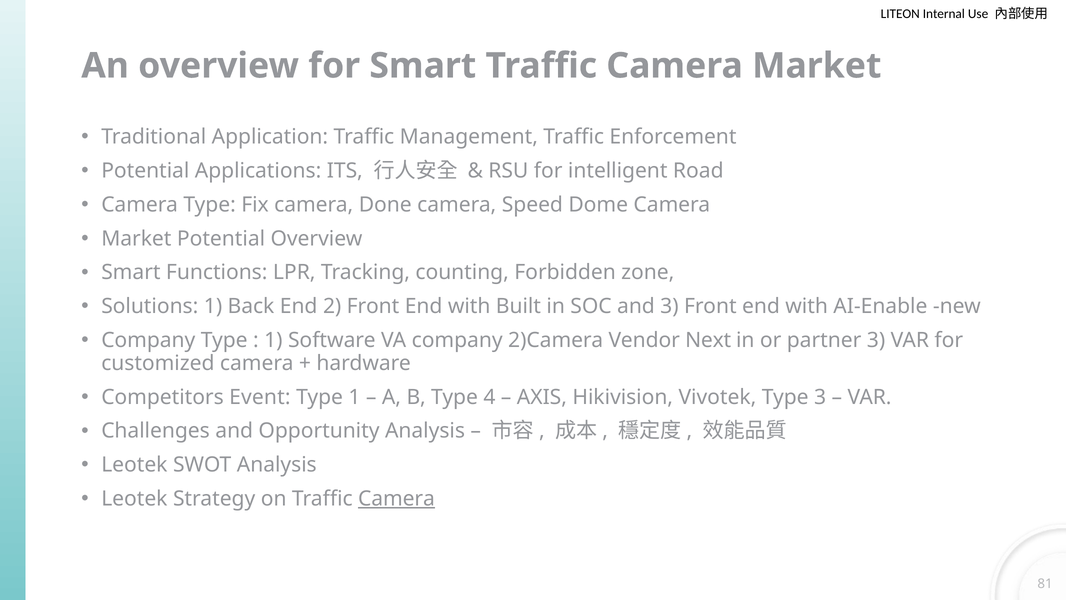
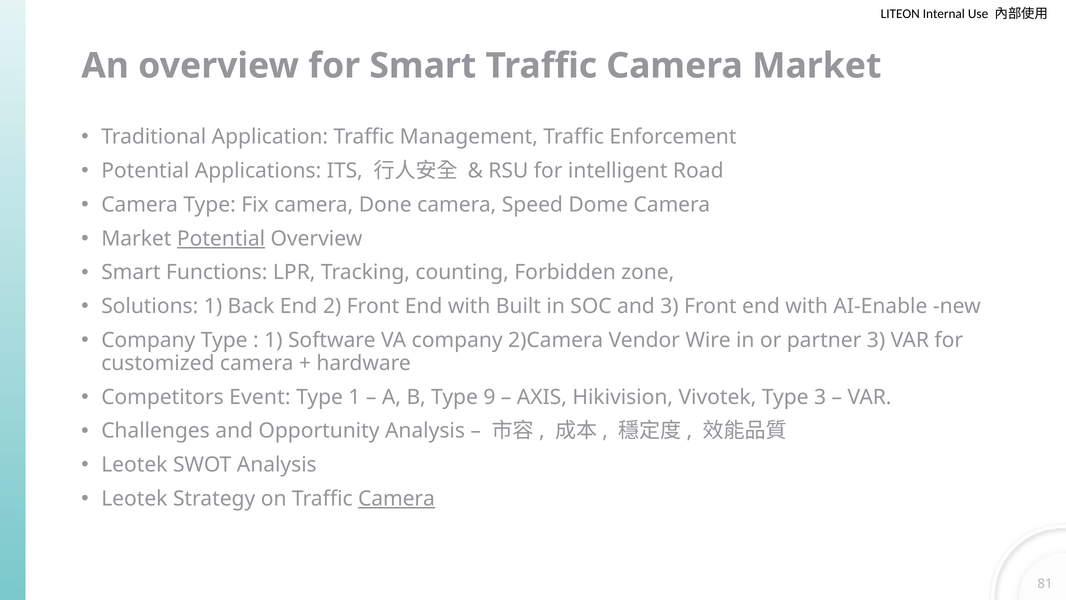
Potential underline: none -> present (221, 238)
Next: Next -> Wire (708, 340)
4: 4 -> 9 (489, 397)
